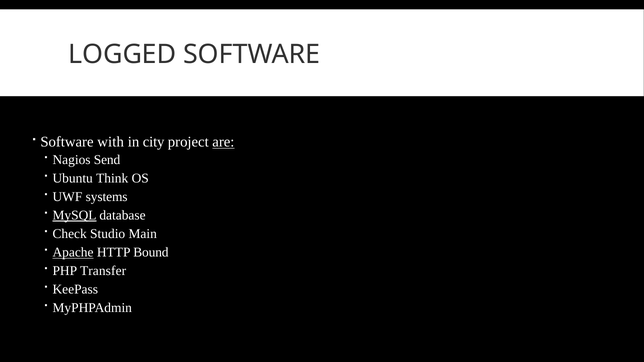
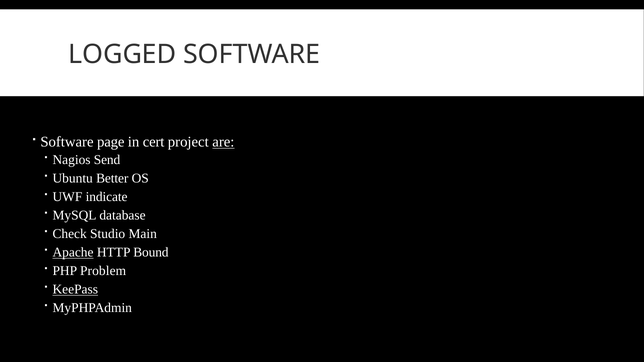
with: with -> page (111, 142)
city: city -> cert (154, 142)
Think: Think -> Better (112, 178)
systems: systems -> indicate (107, 197)
MySQL underline: present -> none (75, 216)
Transfer: Transfer -> Problem (103, 271)
KeePass underline: none -> present (75, 290)
